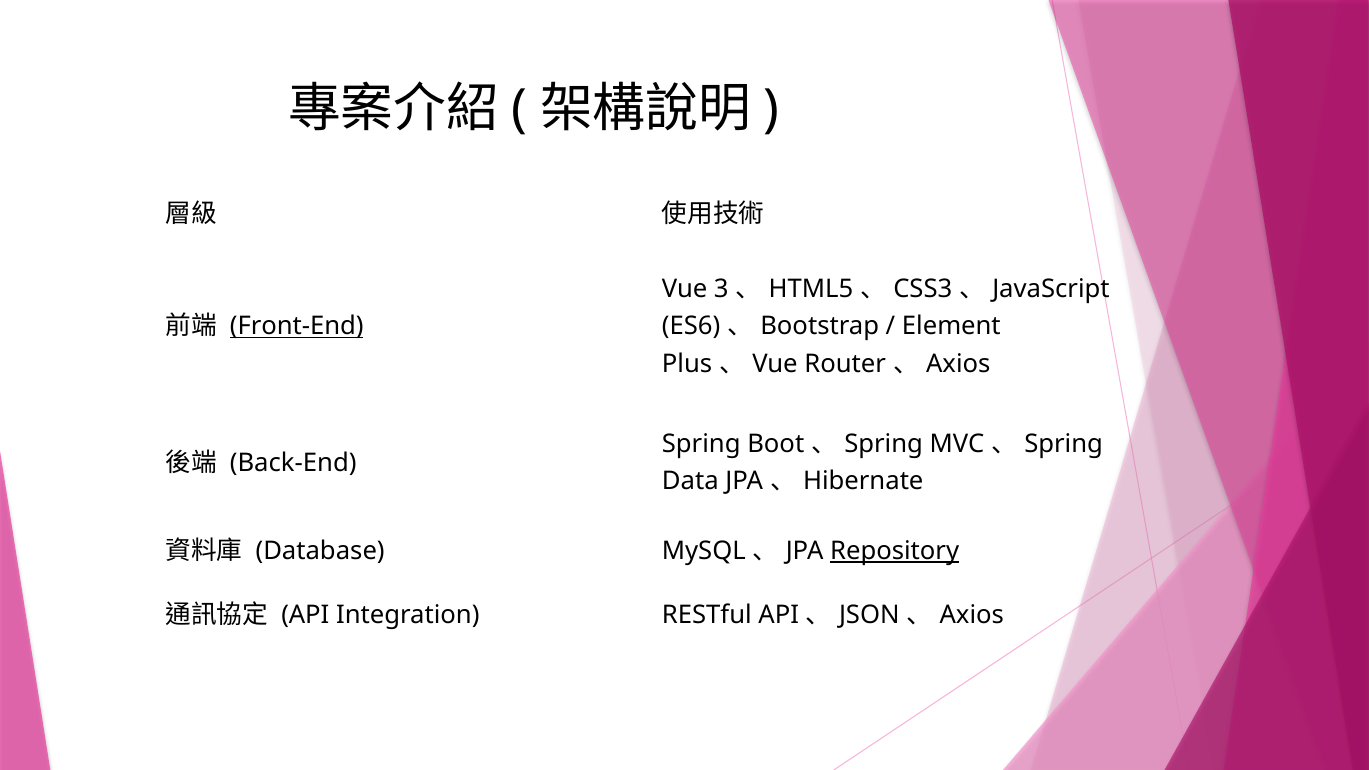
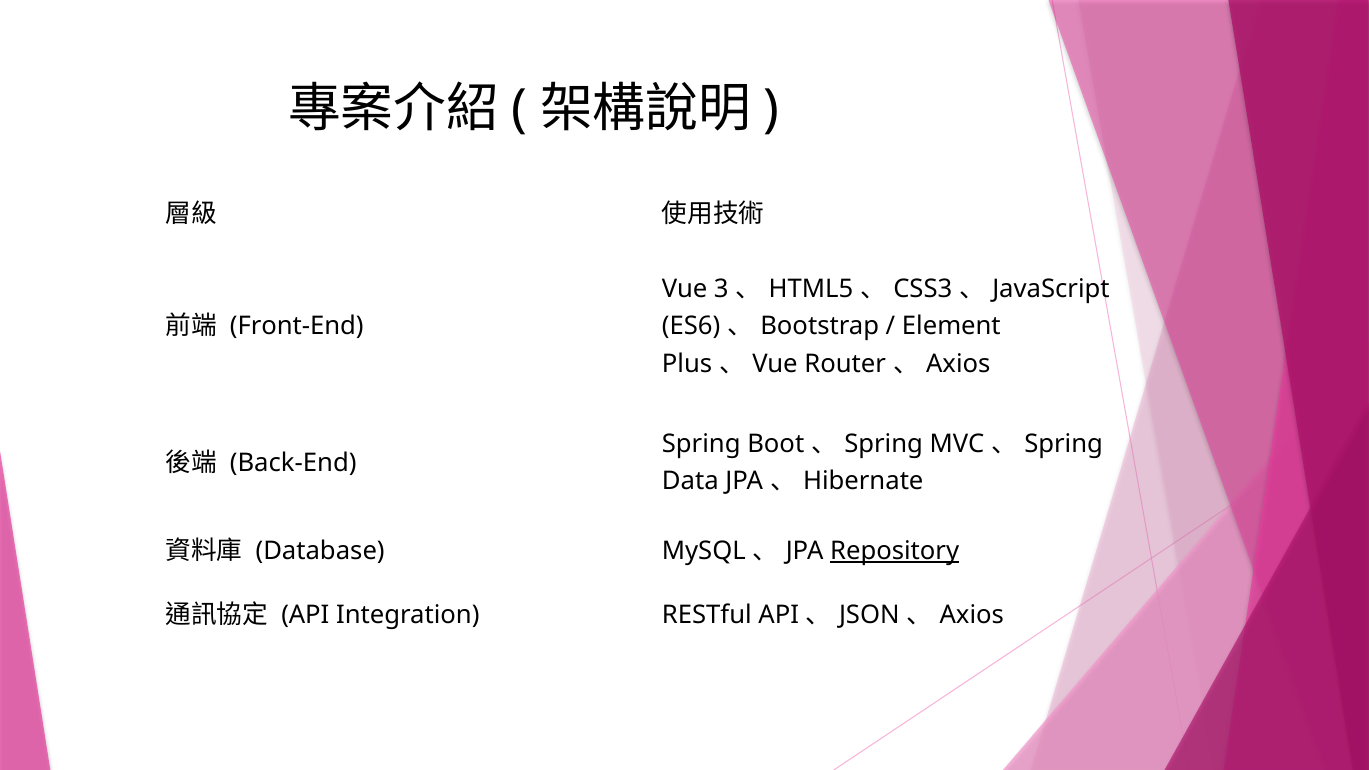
Front-End underline: present -> none (297, 326)
